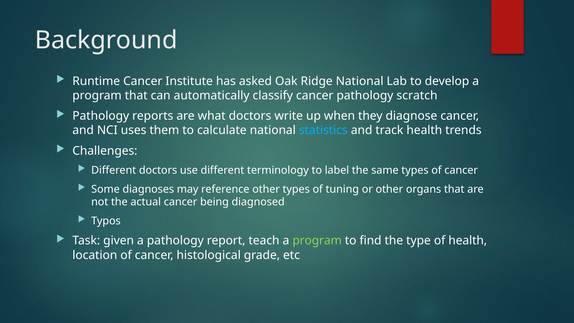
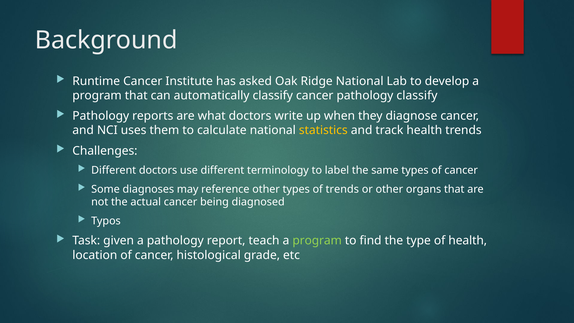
pathology scratch: scratch -> classify (417, 96)
statistics colour: light blue -> yellow (323, 130)
of tuning: tuning -> trends (342, 189)
